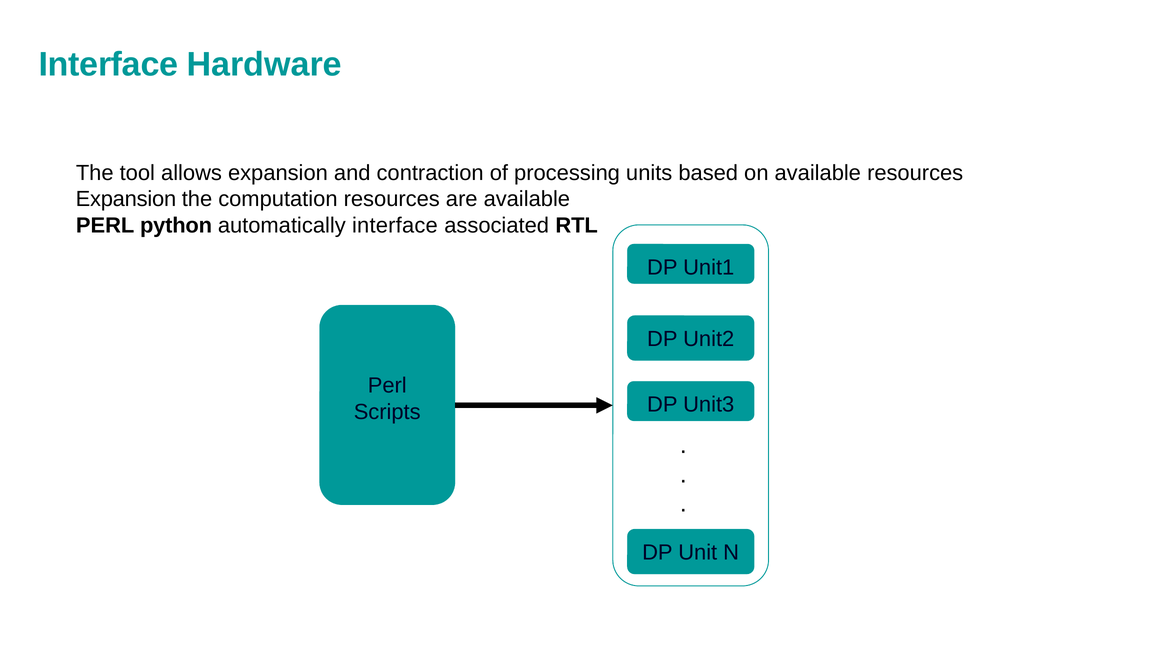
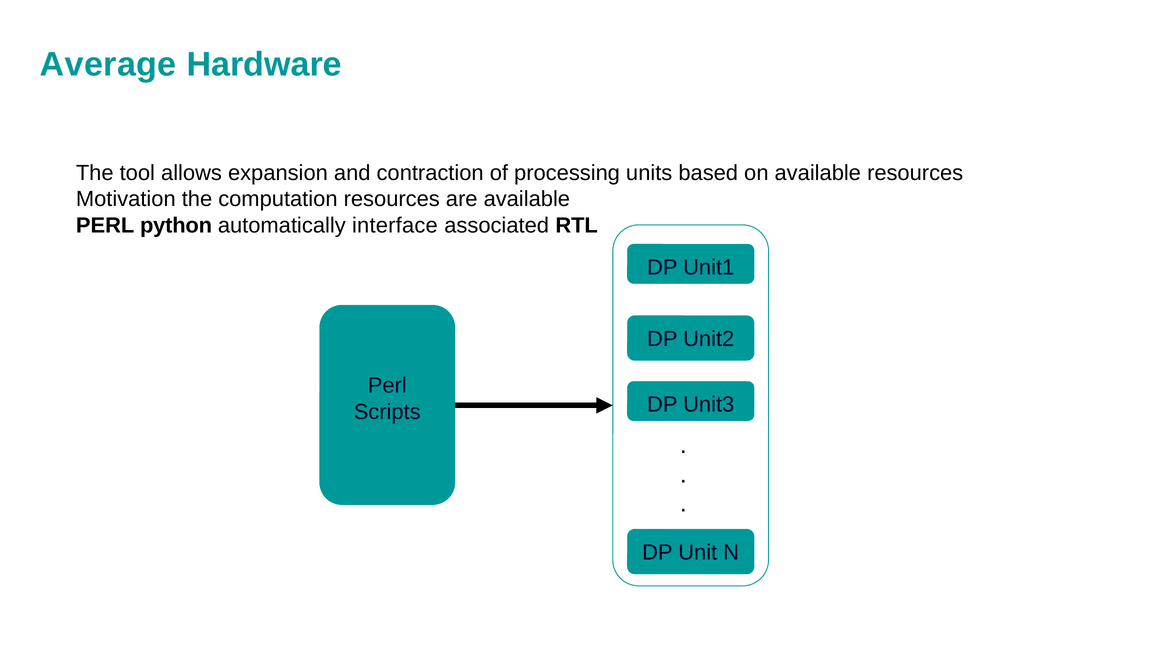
Interface: Interface -> Average (108, 64)
Expansion: Expansion -> Motivation (126, 199)
